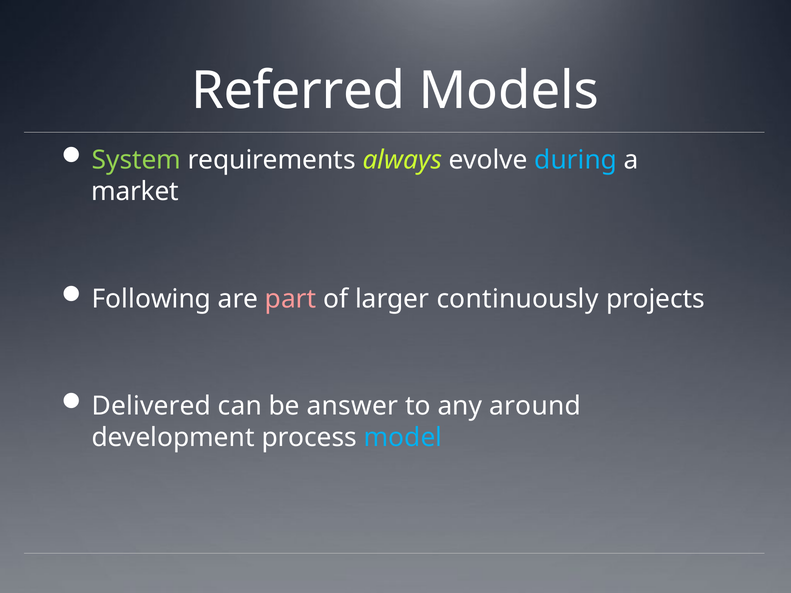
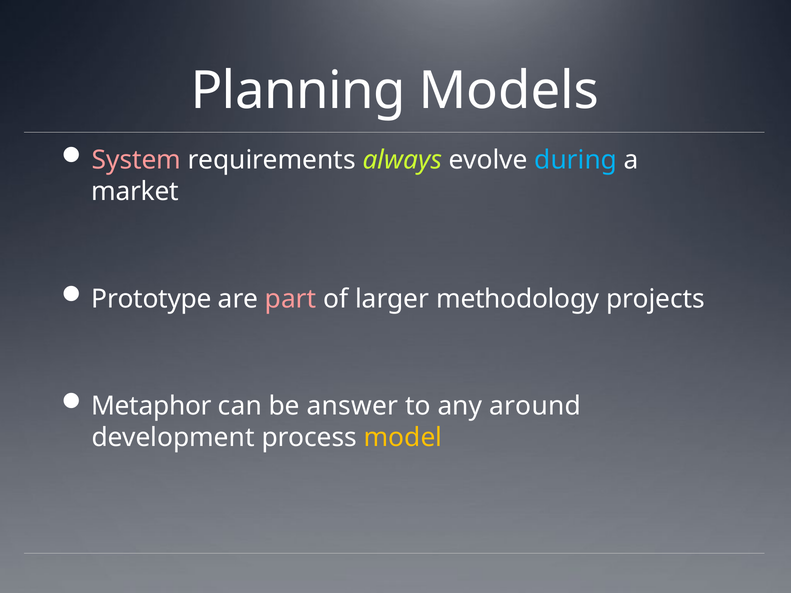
Referred: Referred -> Planning (298, 91)
System colour: light green -> pink (136, 160)
Following: Following -> Prototype (152, 299)
continuously: continuously -> methodology (518, 299)
Delivered: Delivered -> Metaphor (152, 406)
model colour: light blue -> yellow (403, 438)
